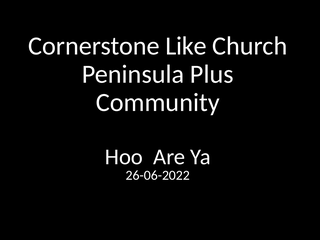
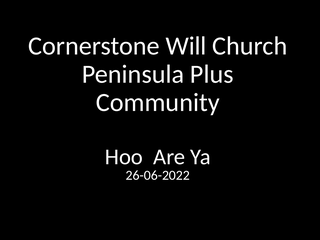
Like: Like -> Will (186, 46)
